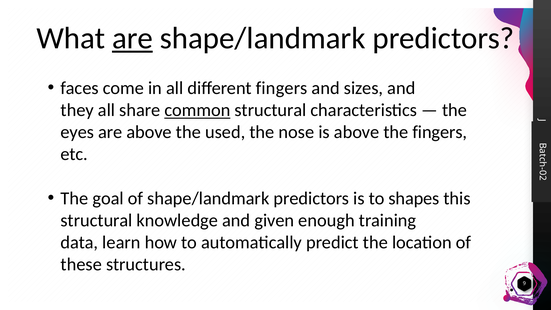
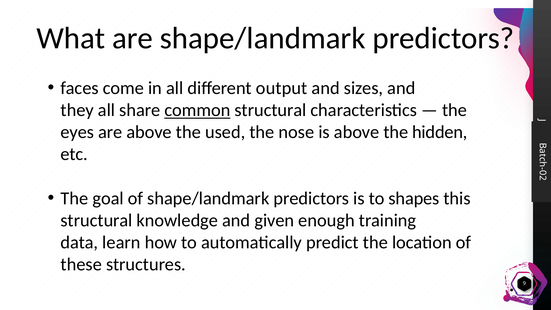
are underline: present -> none (133, 38)
different fingers: fingers -> output (282, 88)
the fingers: fingers -> hidden (440, 132)
